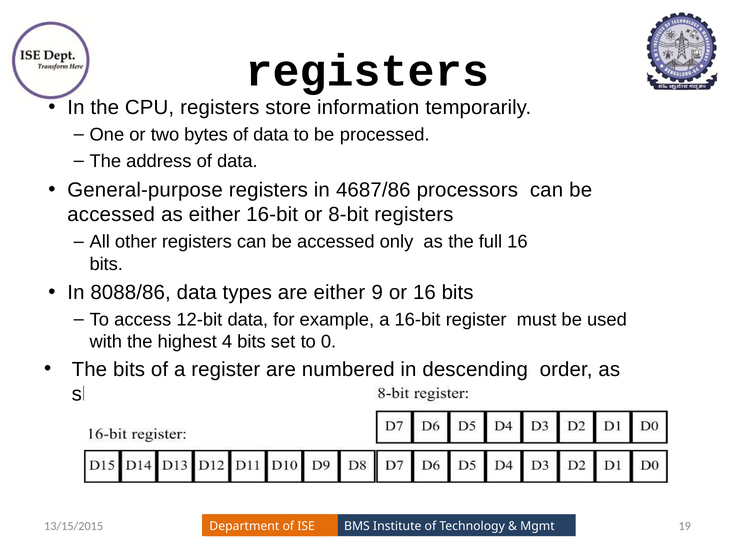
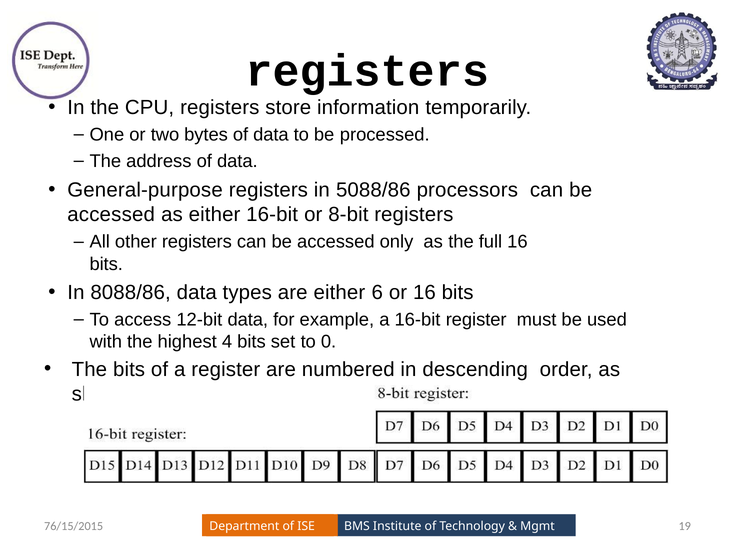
4687/86: 4687/86 -> 5088/86 (373, 190)
9: 9 -> 6 (377, 293)
13/15/2015: 13/15/2015 -> 76/15/2015 (74, 526)
